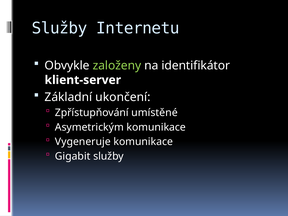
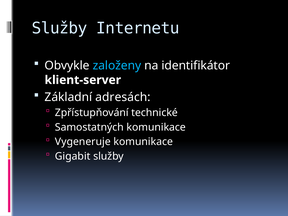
založeny colour: light green -> light blue (117, 66)
ukončení: ukončení -> adresách (123, 97)
umístěné: umístěné -> technické (155, 113)
Asymetrickým: Asymetrickým -> Samostatných (89, 127)
